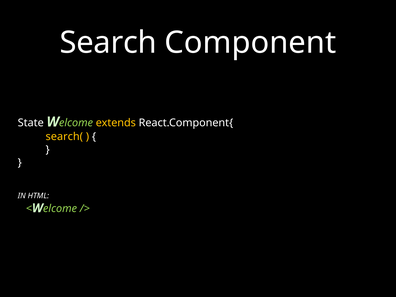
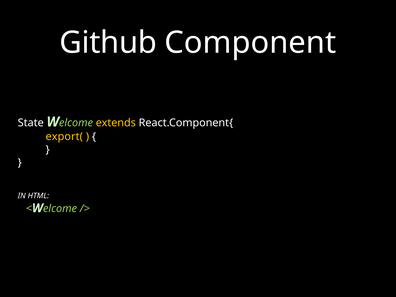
Search: Search -> Github (108, 43)
search(: search( -> export( (64, 137)
